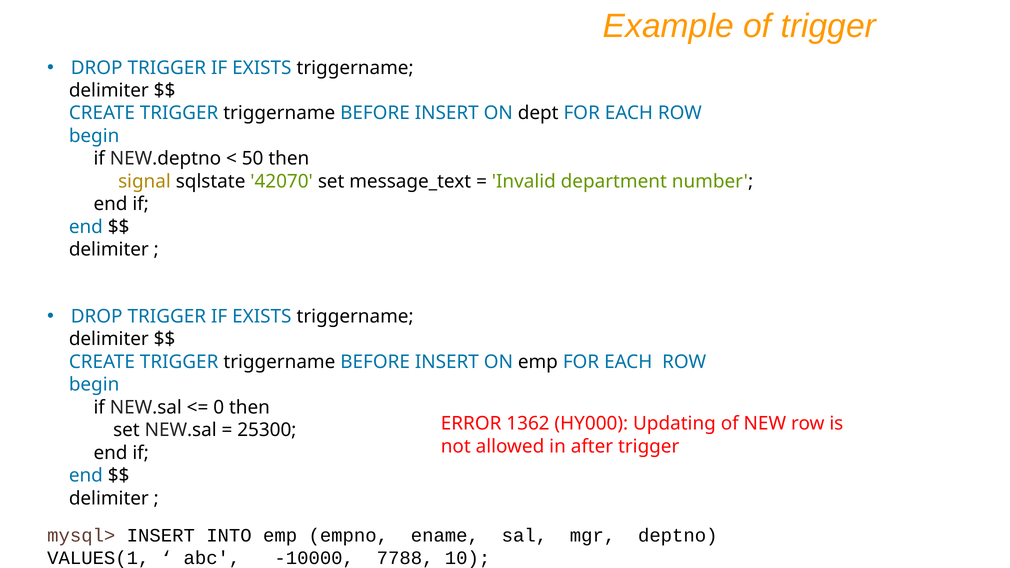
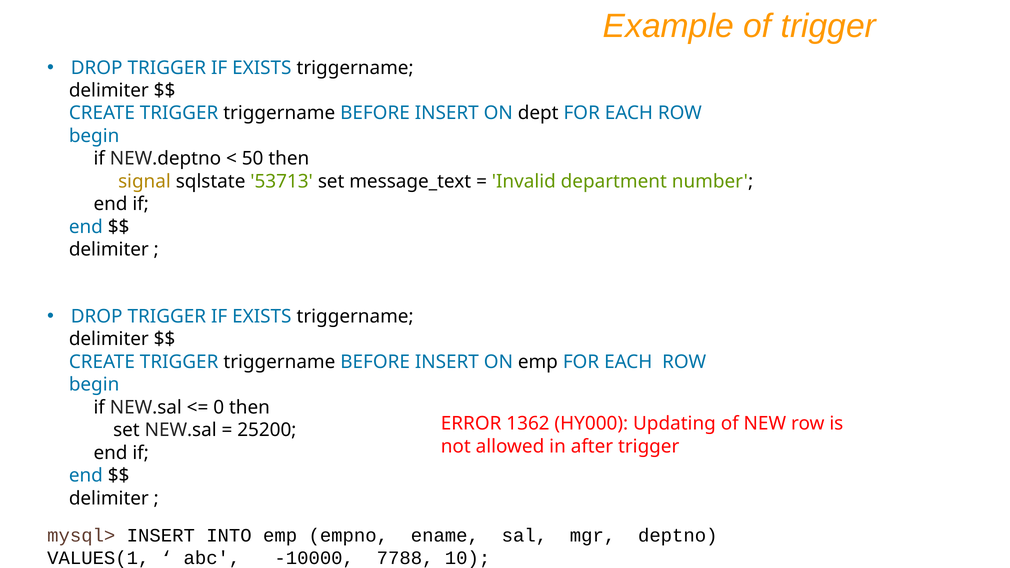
42070: 42070 -> 53713 (282, 181)
25300: 25300 -> 25200 (267, 430)
